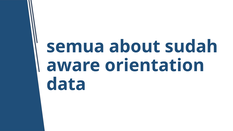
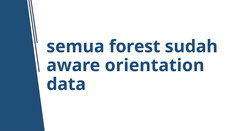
about: about -> forest (135, 47)
